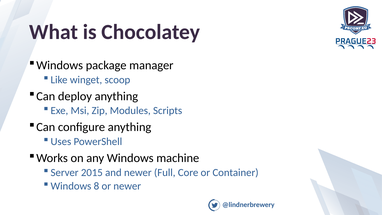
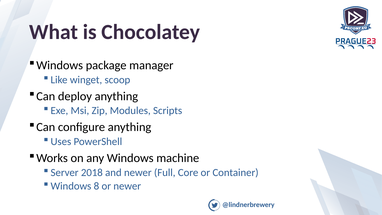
2015: 2015 -> 2018 (92, 172)
